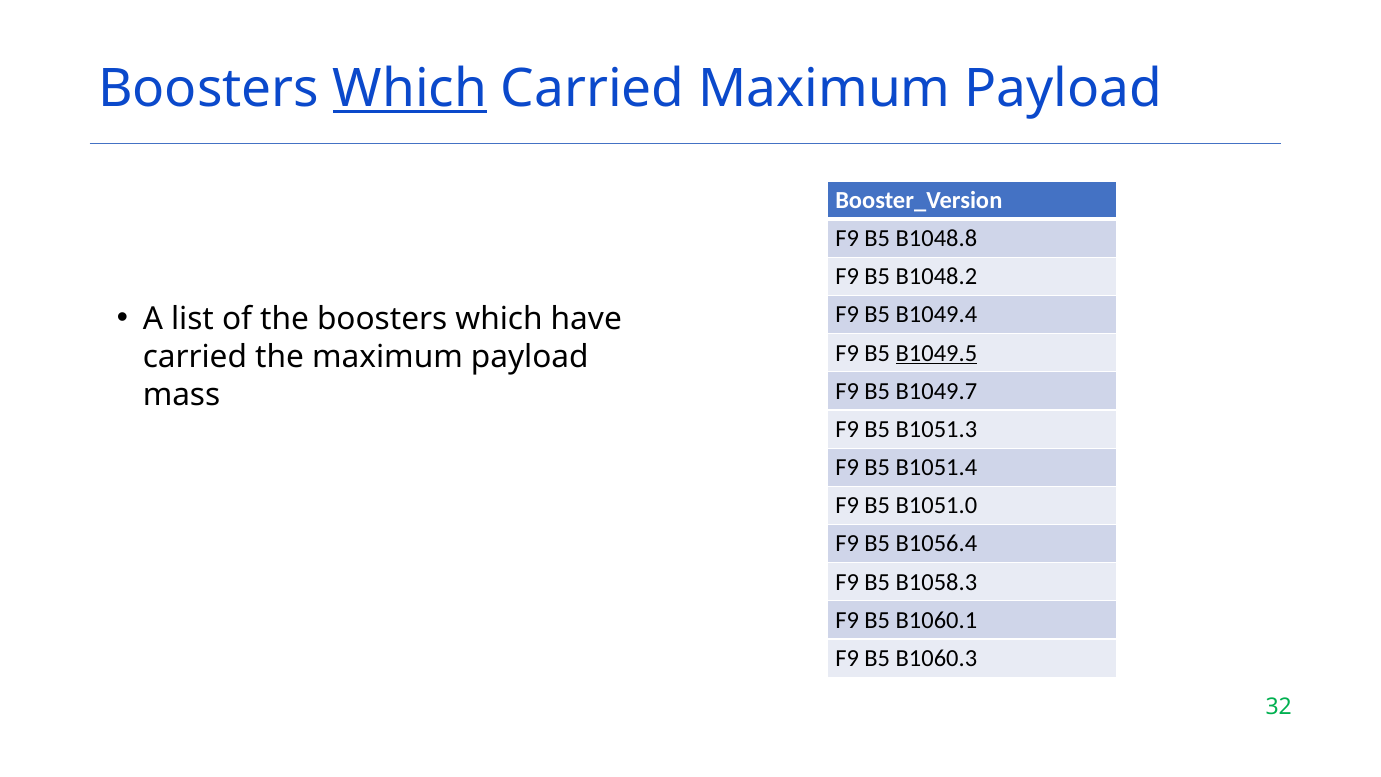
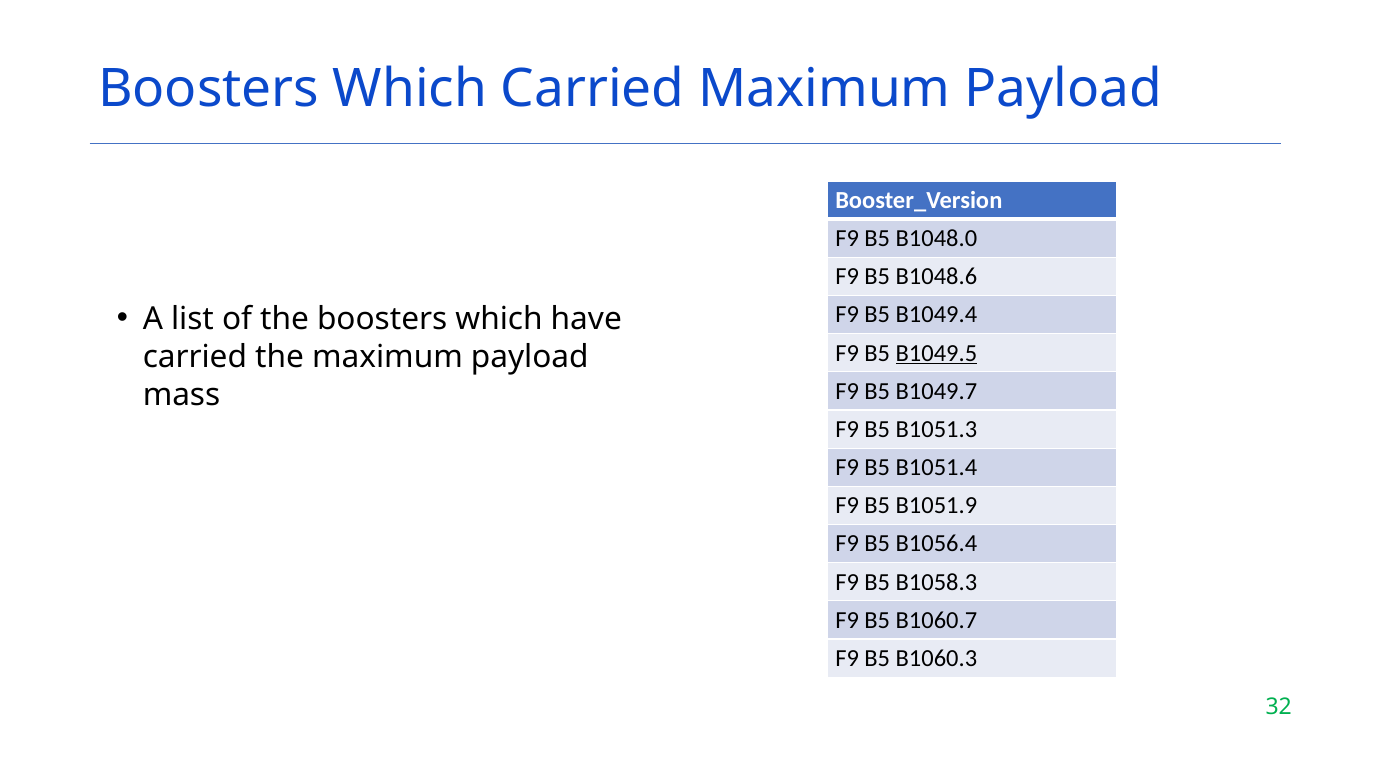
Which underline: present -> none (410, 89)
B1048.8: B1048.8 -> B1048.0 (936, 238)
B1048.2: B1048.2 -> B1048.6 (936, 277)
B1051.0: B1051.0 -> B1051.9 (936, 506)
B1060.1: B1060.1 -> B1060.7 (936, 620)
